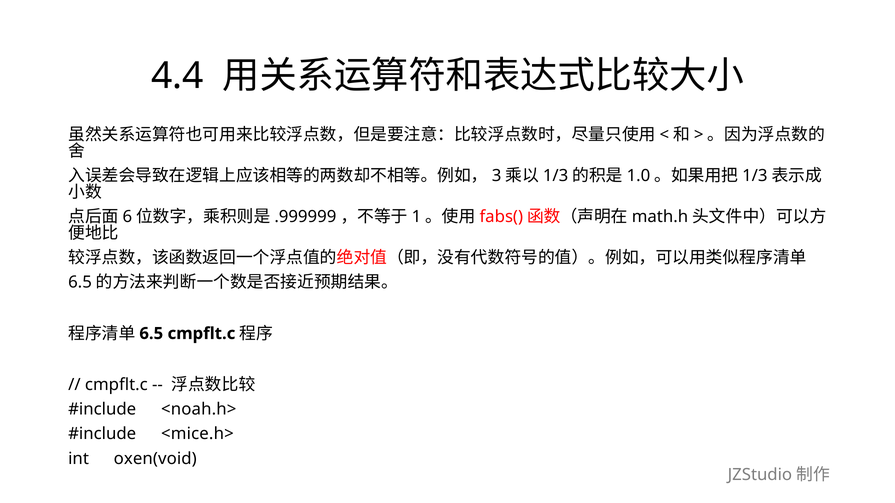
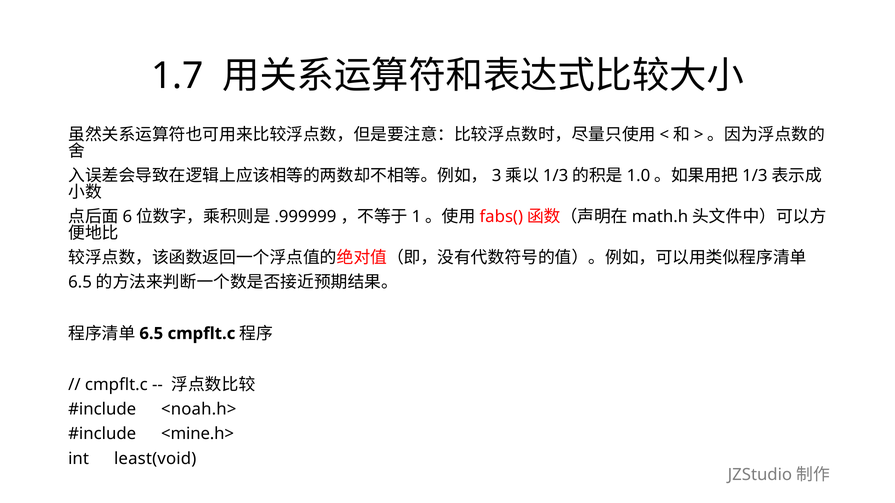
4.4: 4.4 -> 1.7 (177, 76)
<mice.h>: <mice.h> -> <mine.h> (198, 434)
oxen(void: oxen(void -> least(void (155, 459)
